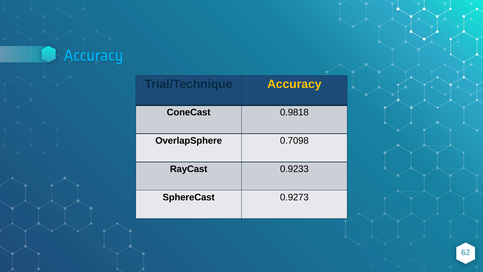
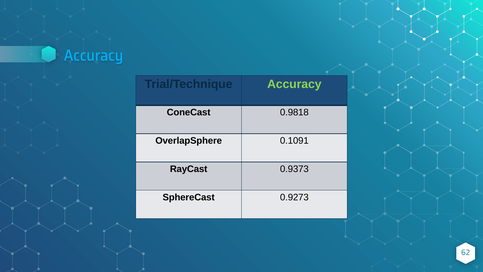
Accuracy colour: yellow -> light green (294, 84)
0.7098: 0.7098 -> 0.1091 (294, 141)
0.9233: 0.9233 -> 0.9373 (294, 169)
